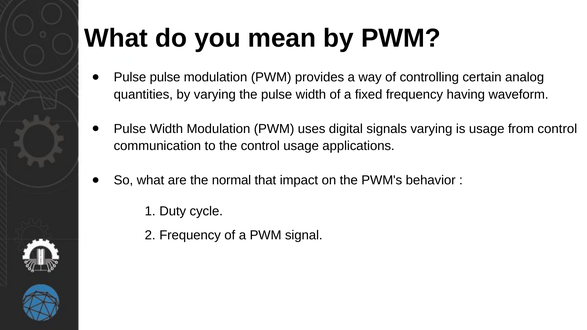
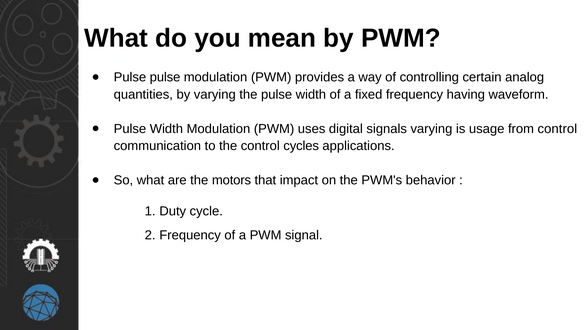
control usage: usage -> cycles (301, 146)
normal: normal -> motors (232, 180)
